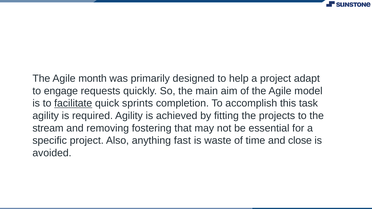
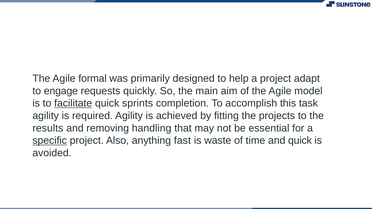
month: month -> formal (93, 79)
stream: stream -> results (48, 128)
fostering: fostering -> handling (152, 128)
specific underline: none -> present (50, 141)
and close: close -> quick (300, 141)
